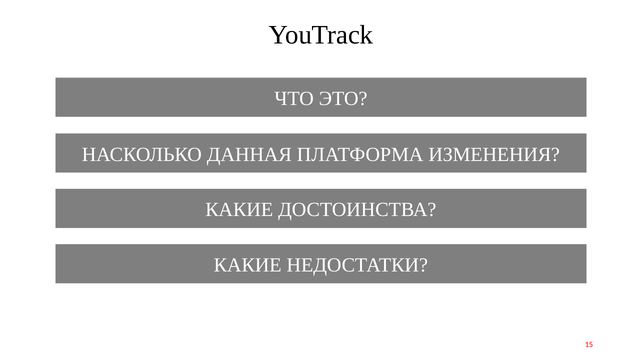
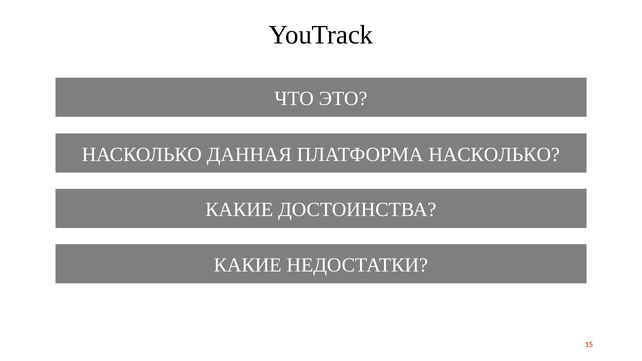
ПЛАТФОРМА ИЗМЕНЕНИЯ: ИЗМЕНЕНИЯ -> НАСКОЛЬКО (494, 154)
